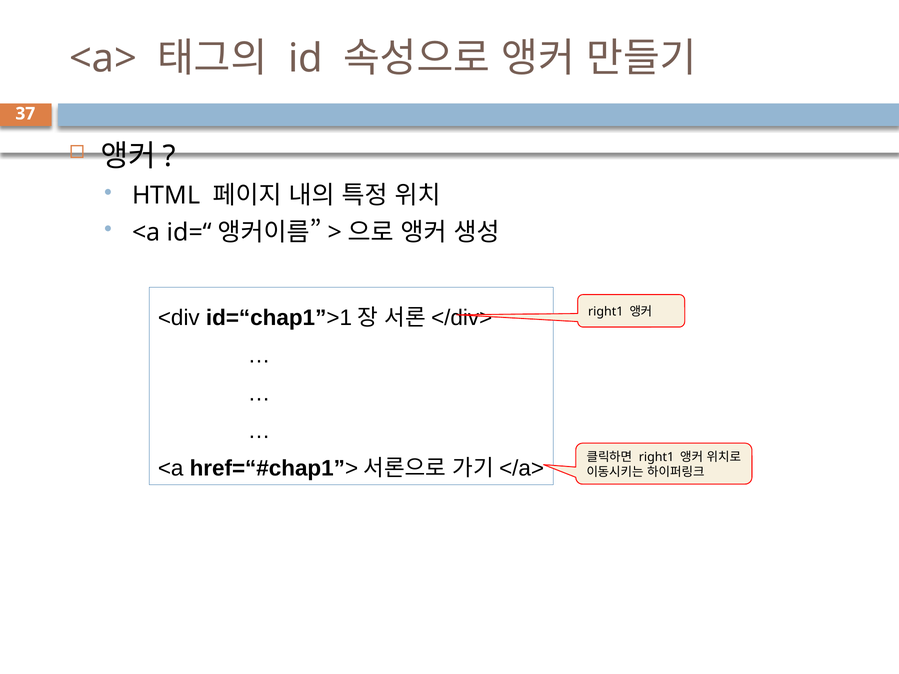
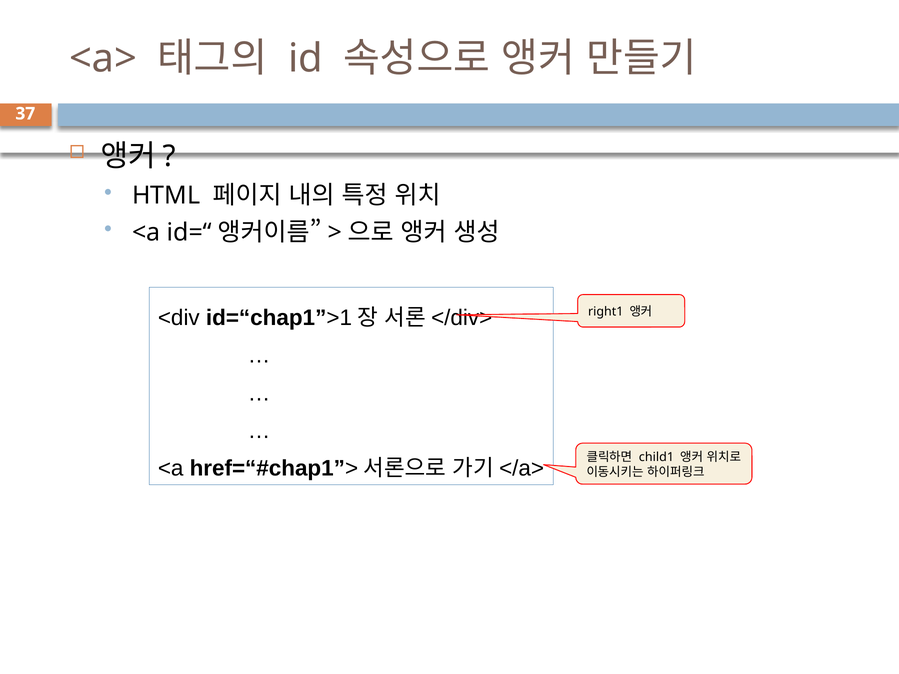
right1: right1 -> child1 (656, 457)
